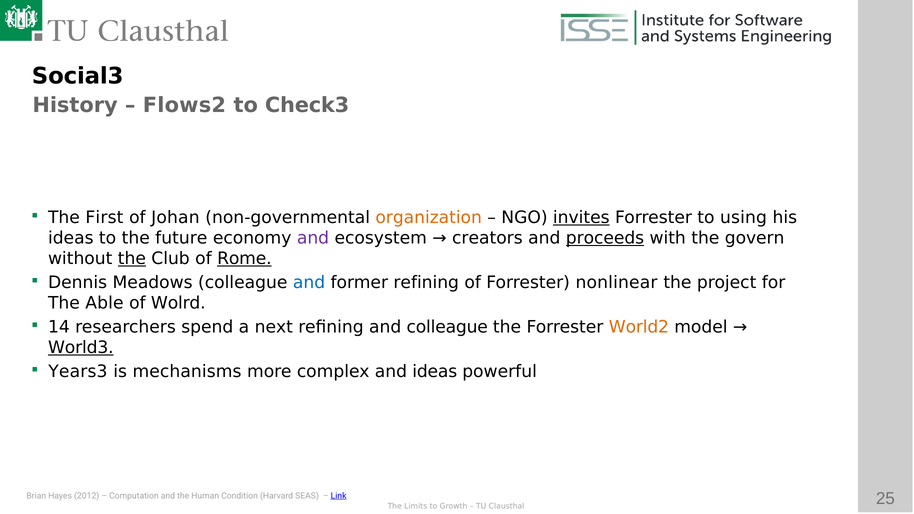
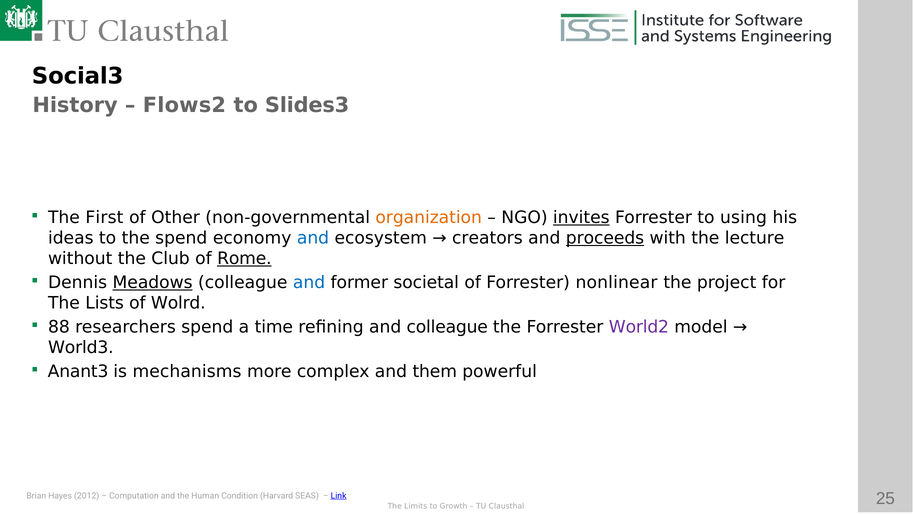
Check3: Check3 -> Slides3 (307, 106)
Johan: Johan -> Other (176, 218)
the future: future -> spend (181, 238)
and colour: purple -> blue (313, 238)
govern: govern -> lecture (755, 238)
the underline: present -> none (132, 259)
Meadows underline: none -> present (153, 283)
former refining: refining -> societal (426, 283)
Able: Able -> Lists (105, 303)
14: 14 -> 88 (59, 327)
next: next -> time (274, 327)
World2 colour: orange -> purple (639, 327)
World3 underline: present -> none (81, 348)
Years3: Years3 -> Anant3 (78, 372)
and ideas: ideas -> them (435, 372)
